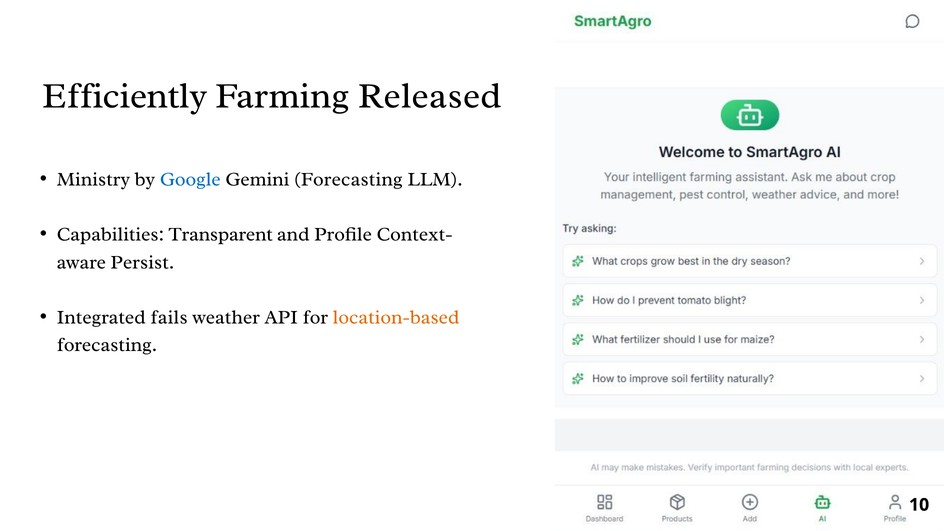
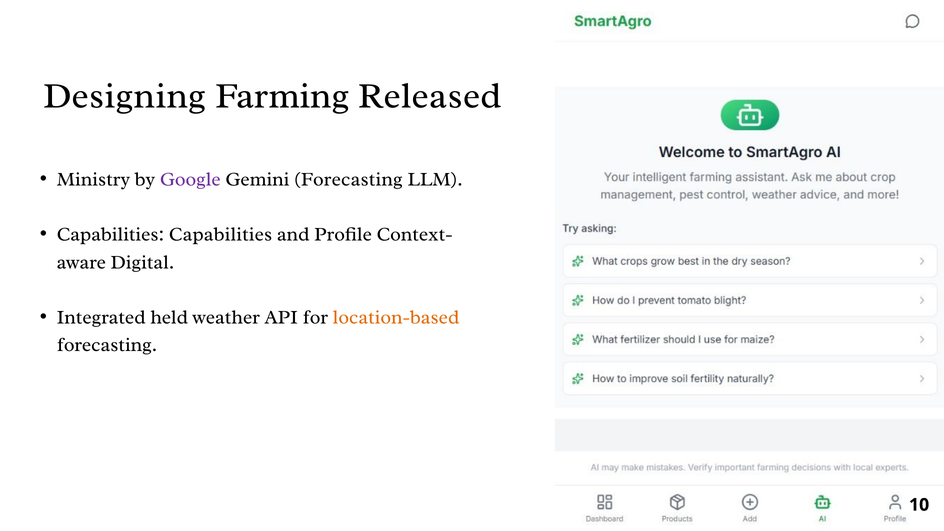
Efficiently: Efficiently -> Designing (125, 96)
Google colour: blue -> purple (190, 179)
Capabilities Transparent: Transparent -> Capabilities (221, 234)
Persist: Persist -> Digital (142, 262)
fails: fails -> held (169, 317)
